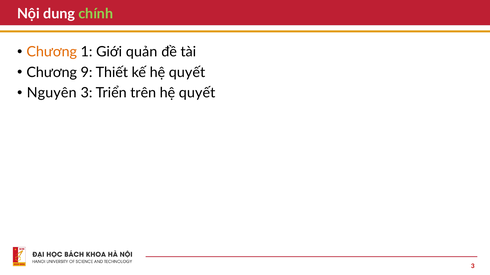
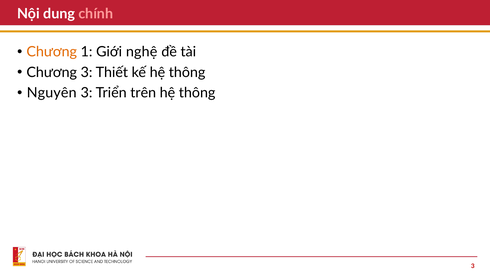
chính colour: light green -> pink (96, 14)
quản: quản -> nghệ (142, 52)
Chương 9: 9 -> 3 (87, 73)
kế hệ quyết: quyết -> thông (187, 73)
quyết: quyết -> thông (197, 93)
